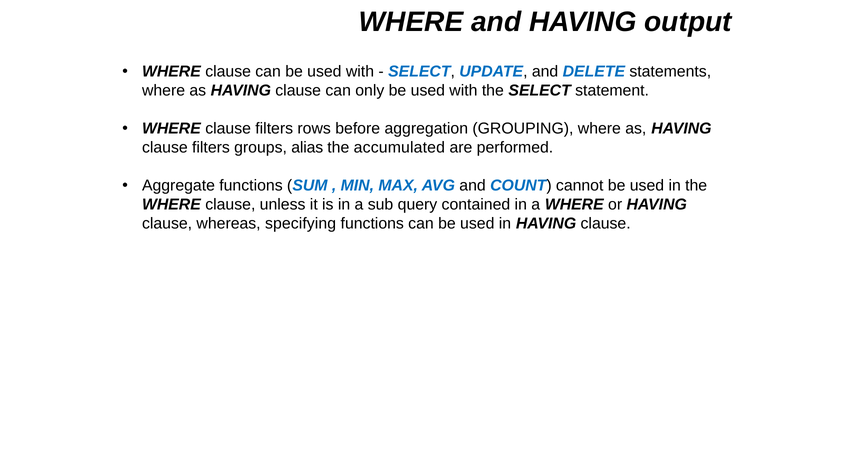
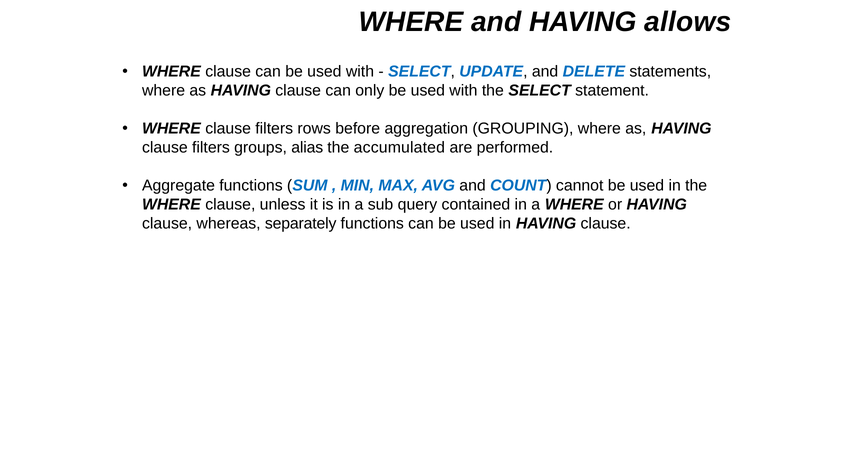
output: output -> allows (688, 22)
specifying: specifying -> separately (301, 224)
